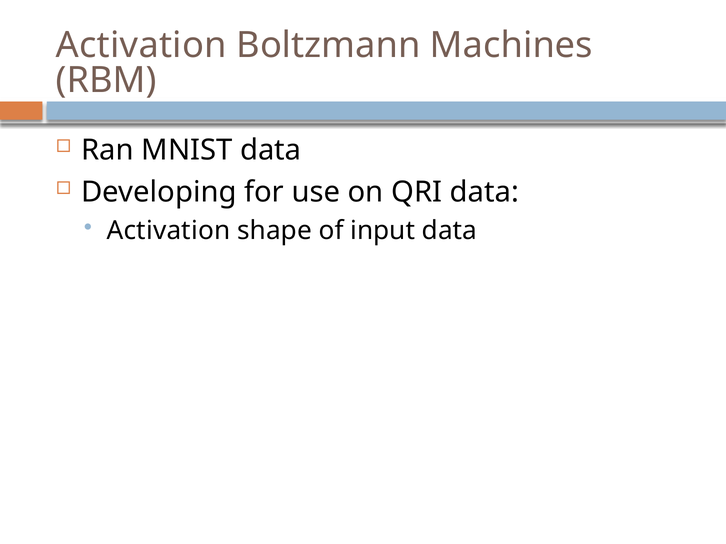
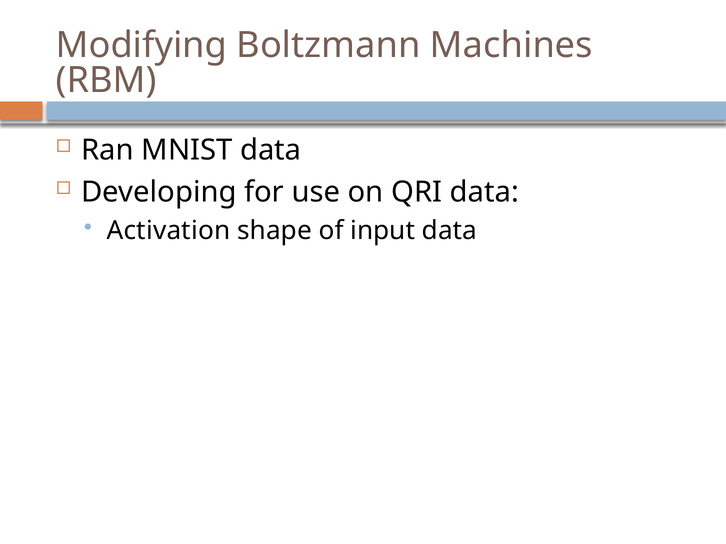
Activation: Activation -> Modifying (141, 45)
